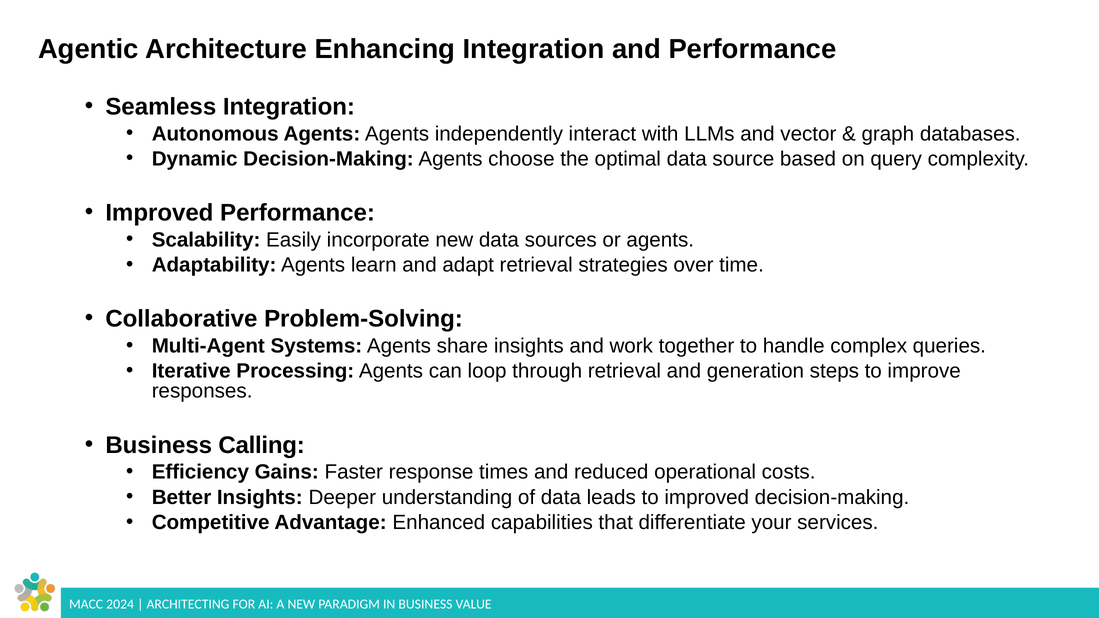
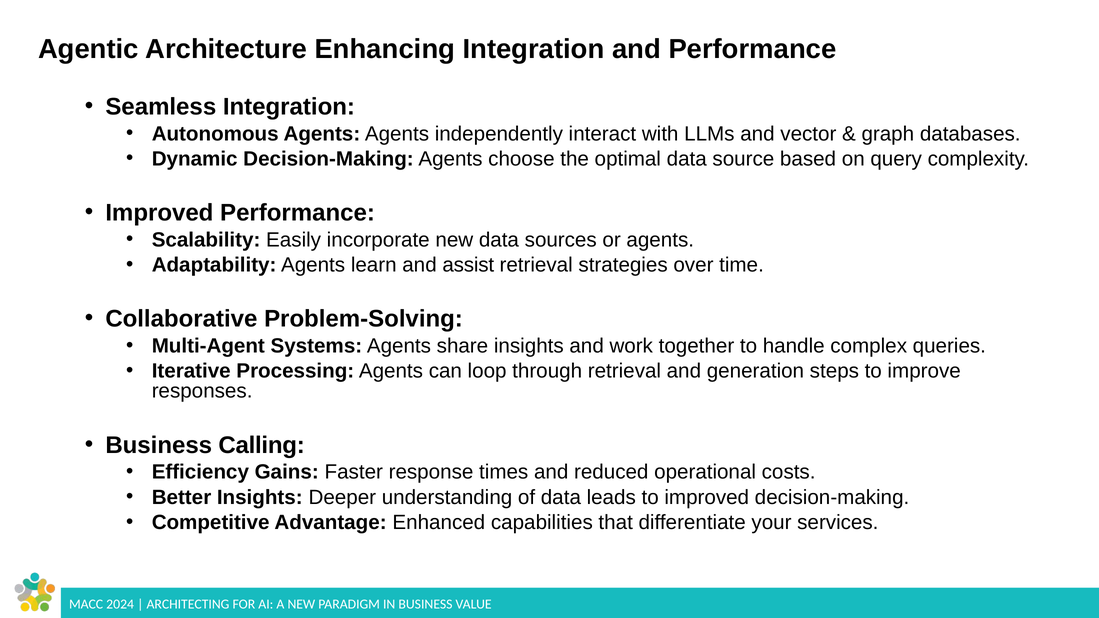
adapt: adapt -> assist (468, 265)
